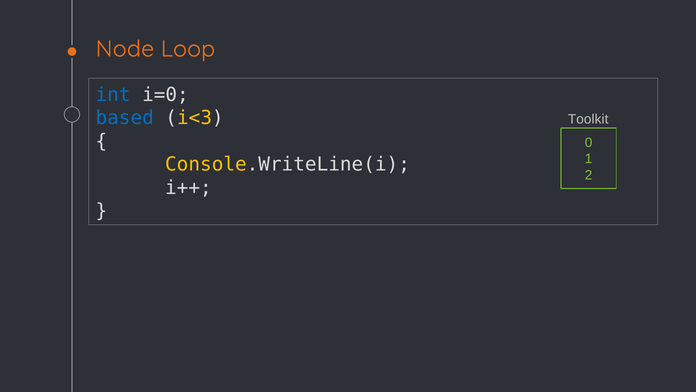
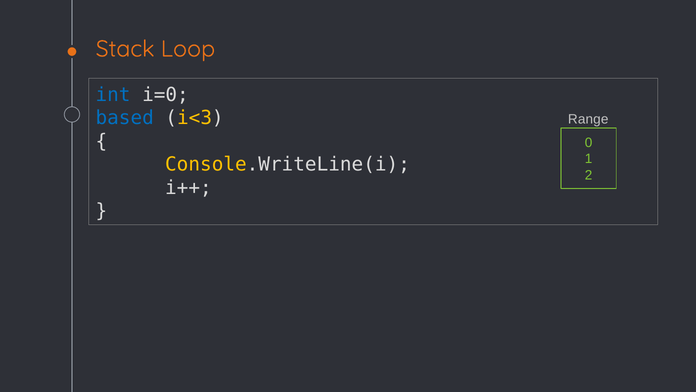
Node: Node -> Stack (125, 49)
Toolkit: Toolkit -> Range (588, 119)
